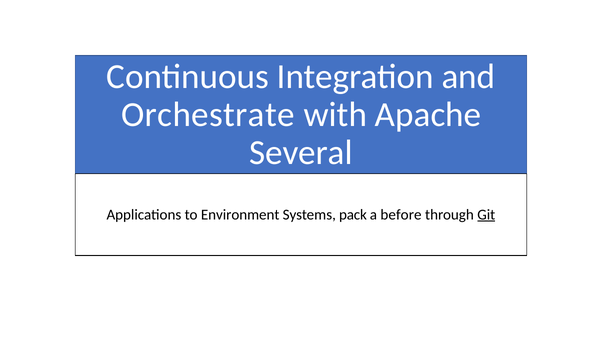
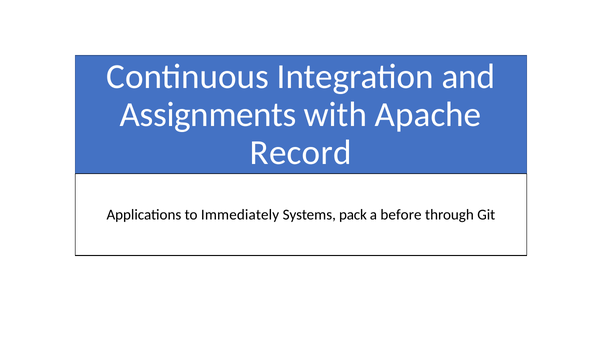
Orchestrate: Orchestrate -> Assignments (208, 114)
Several: Several -> Record (301, 152)
Environment: Environment -> Immediately (240, 214)
Git underline: present -> none (486, 214)
